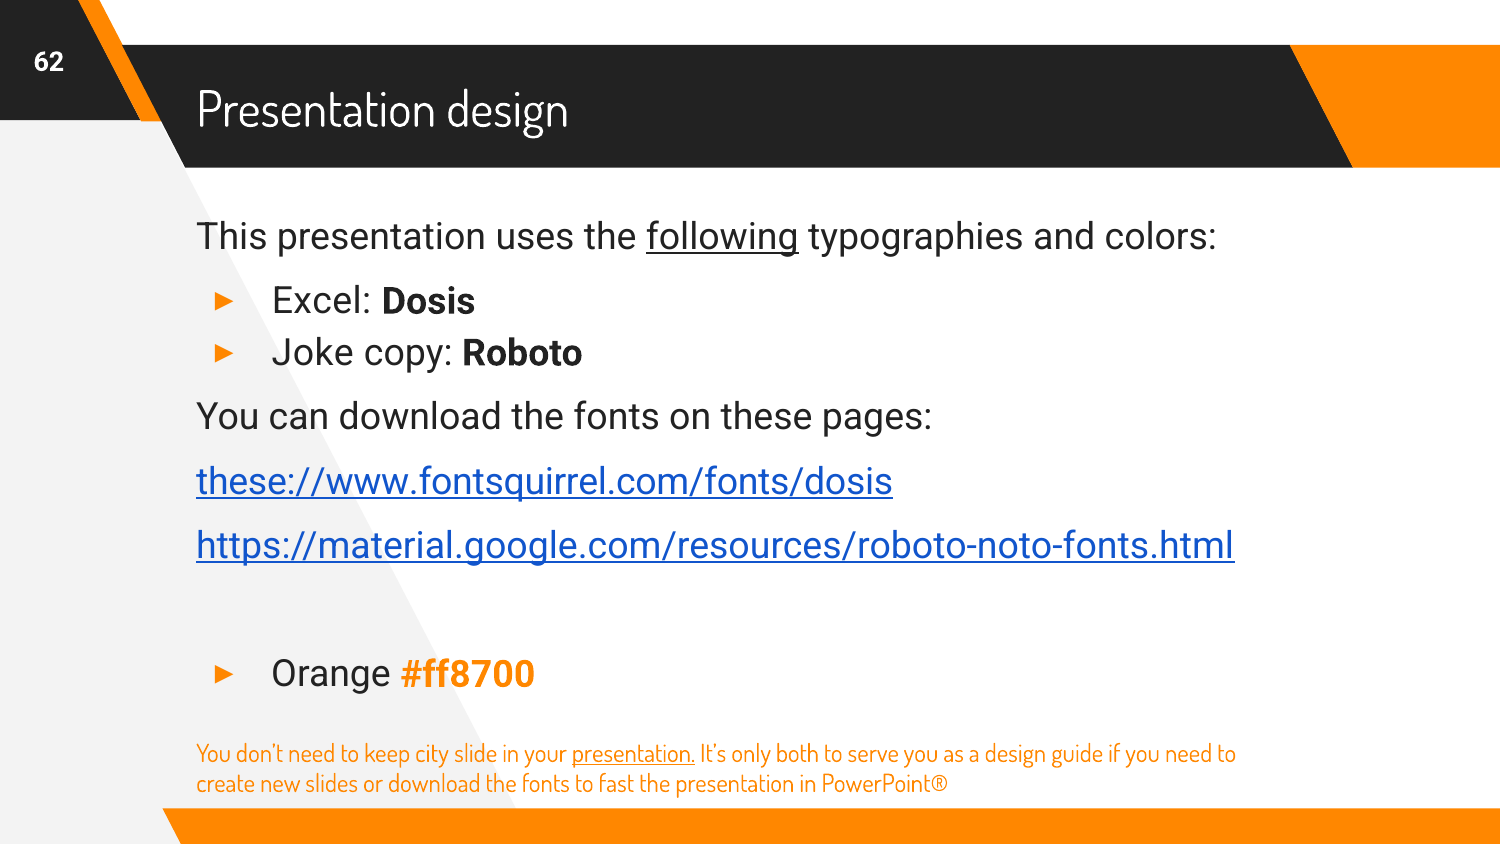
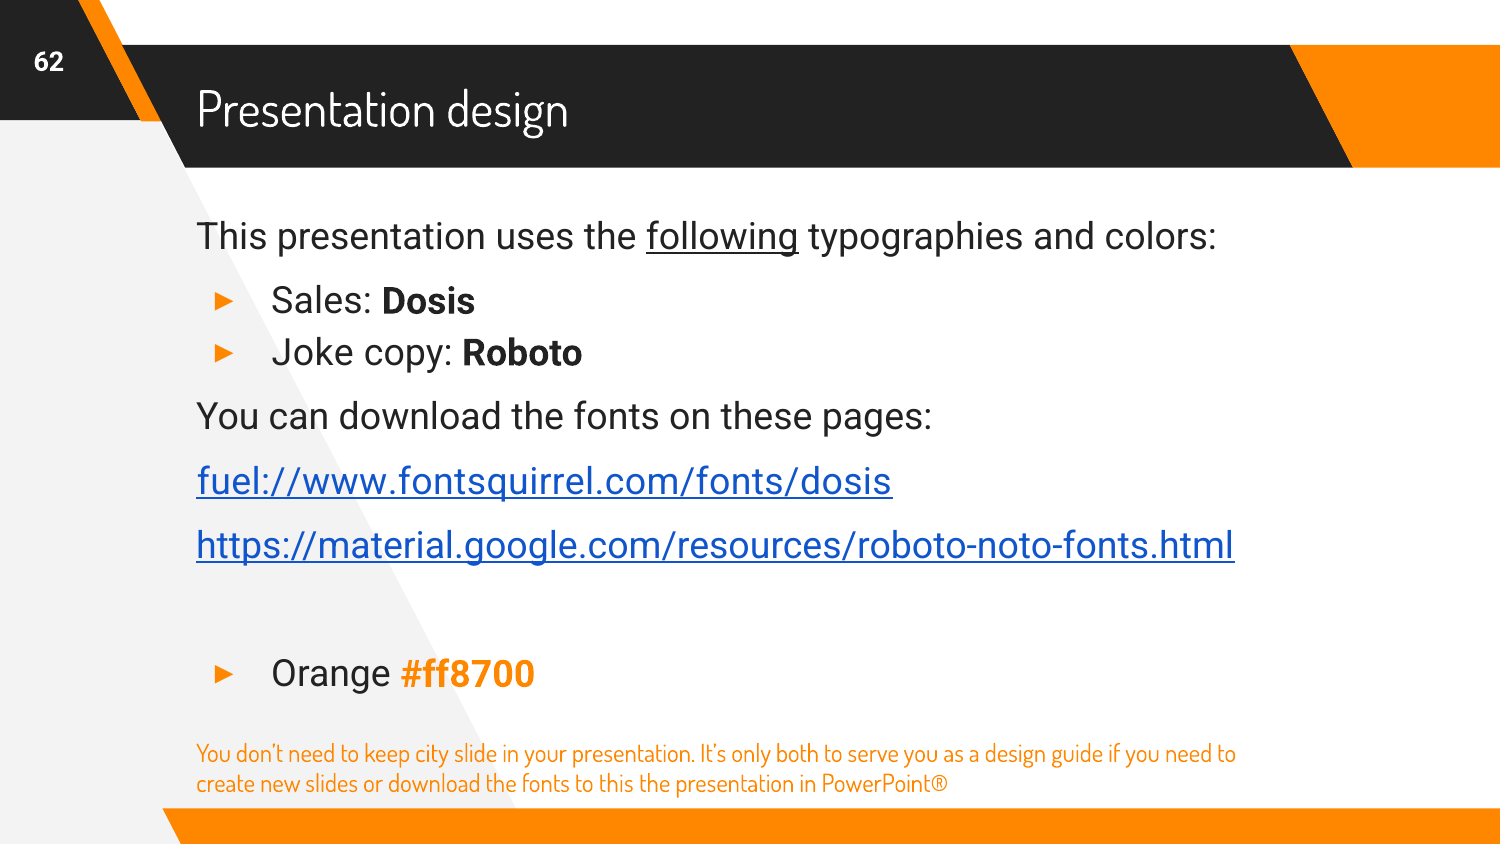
Excel: Excel -> Sales (322, 301)
these://www.fontsquirrel.com/fonts/dosis: these://www.fontsquirrel.com/fonts/dosis -> fuel://www.fontsquirrel.com/fonts/dosis (544, 482)
presentation underline: present -> none (634, 754)
to fast: fast -> this (616, 784)
